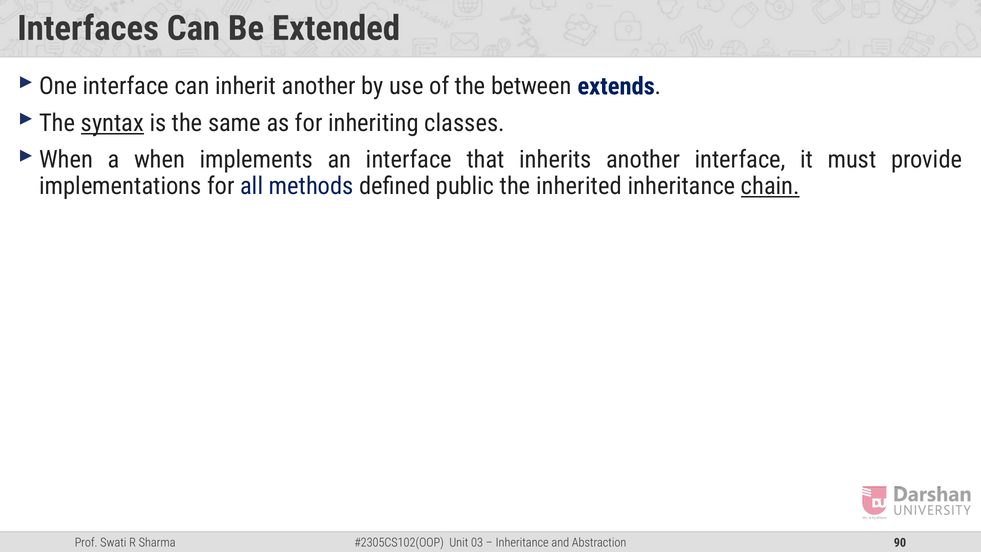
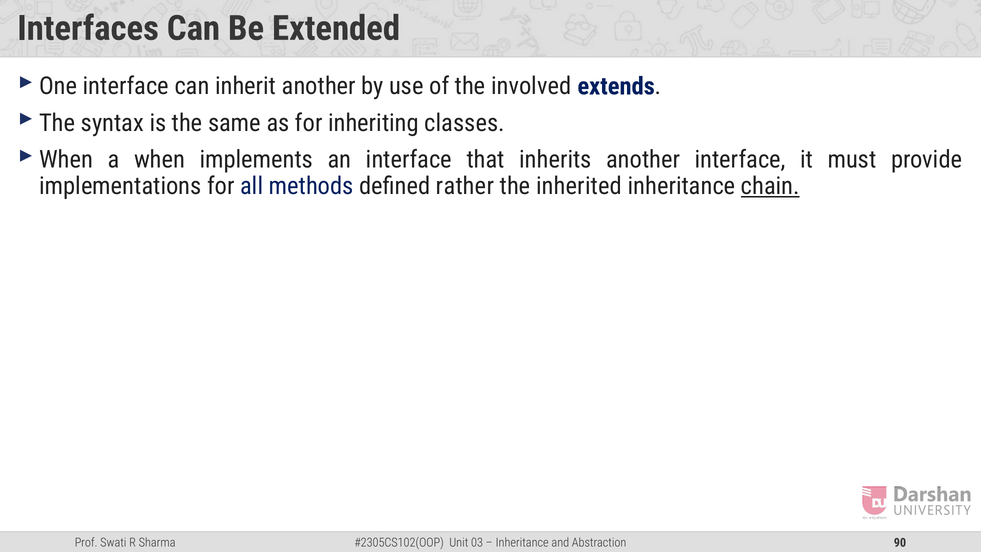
between: between -> involved (531, 86)
syntax underline: present -> none (112, 123)
public: public -> rather (465, 186)
